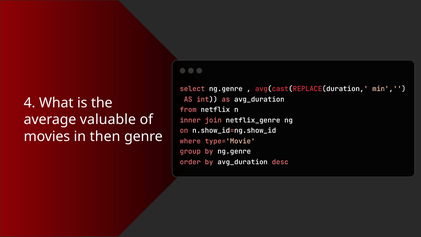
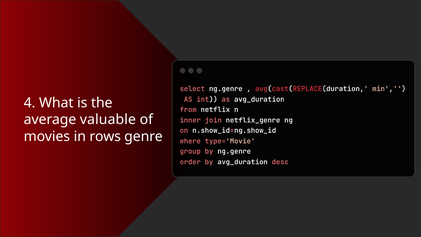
then: then -> rows (105, 136)
